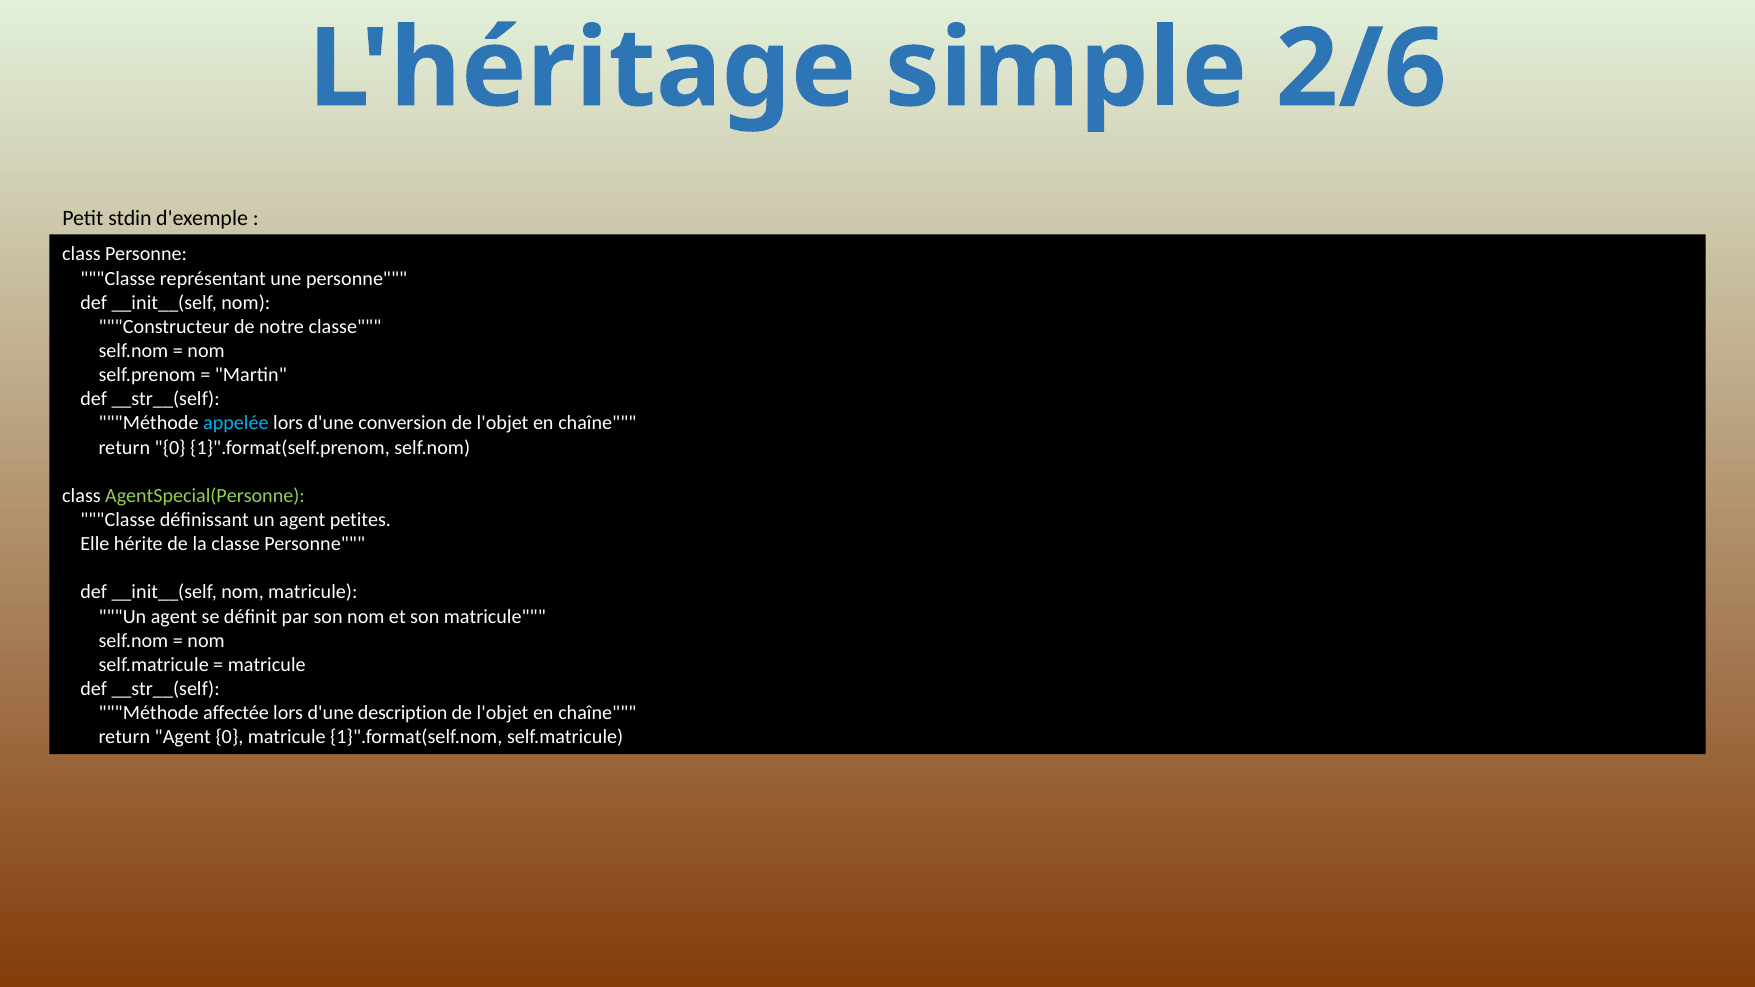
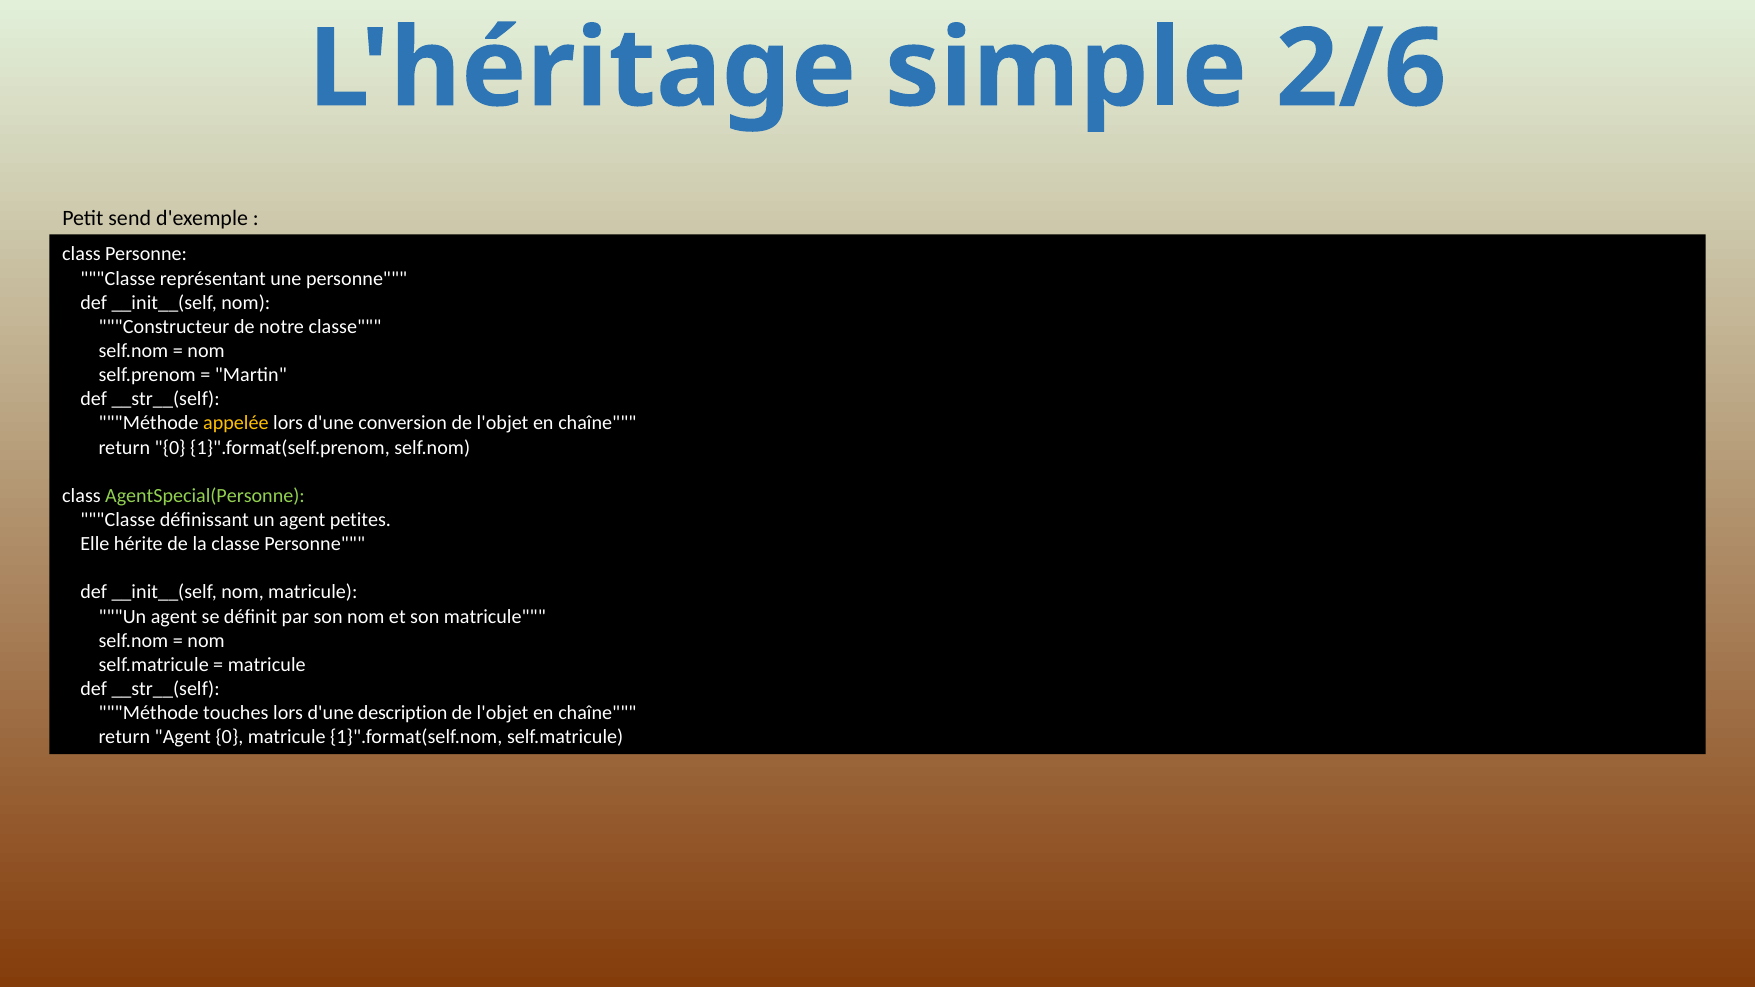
stdin: stdin -> send (130, 218)
appelée colour: light blue -> yellow (236, 423)
affectée: affectée -> touches (236, 713)
